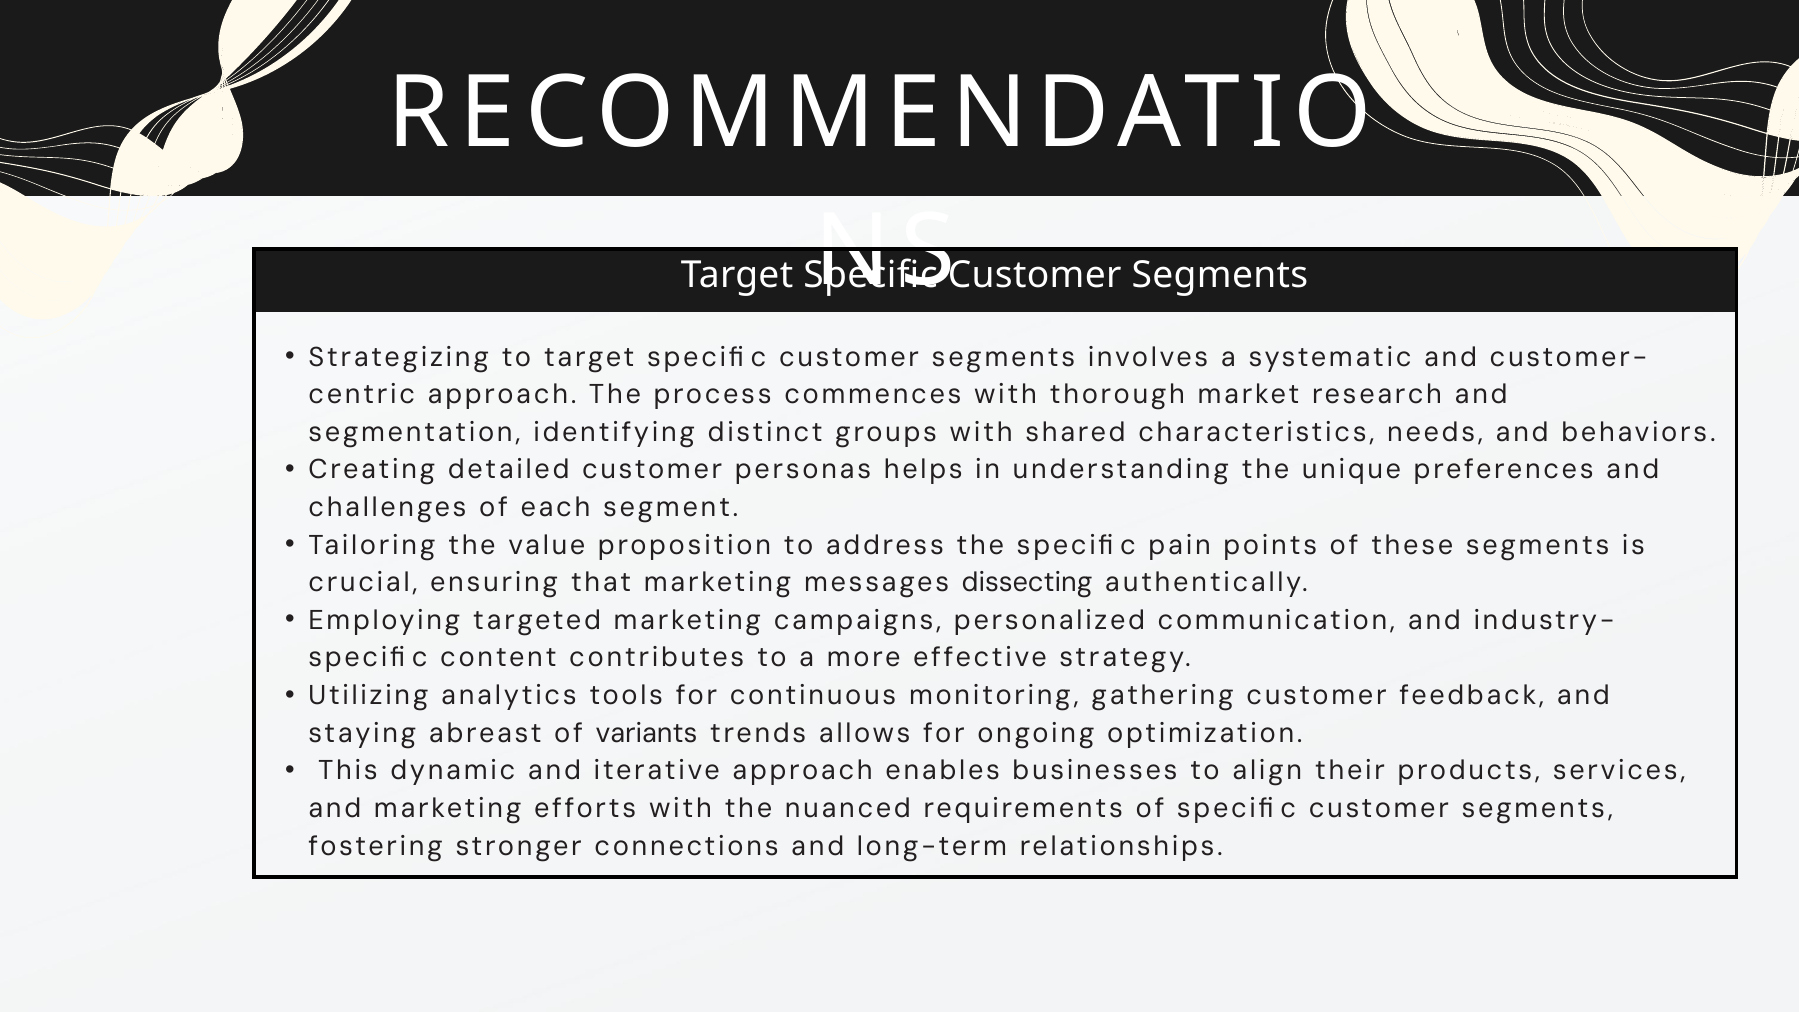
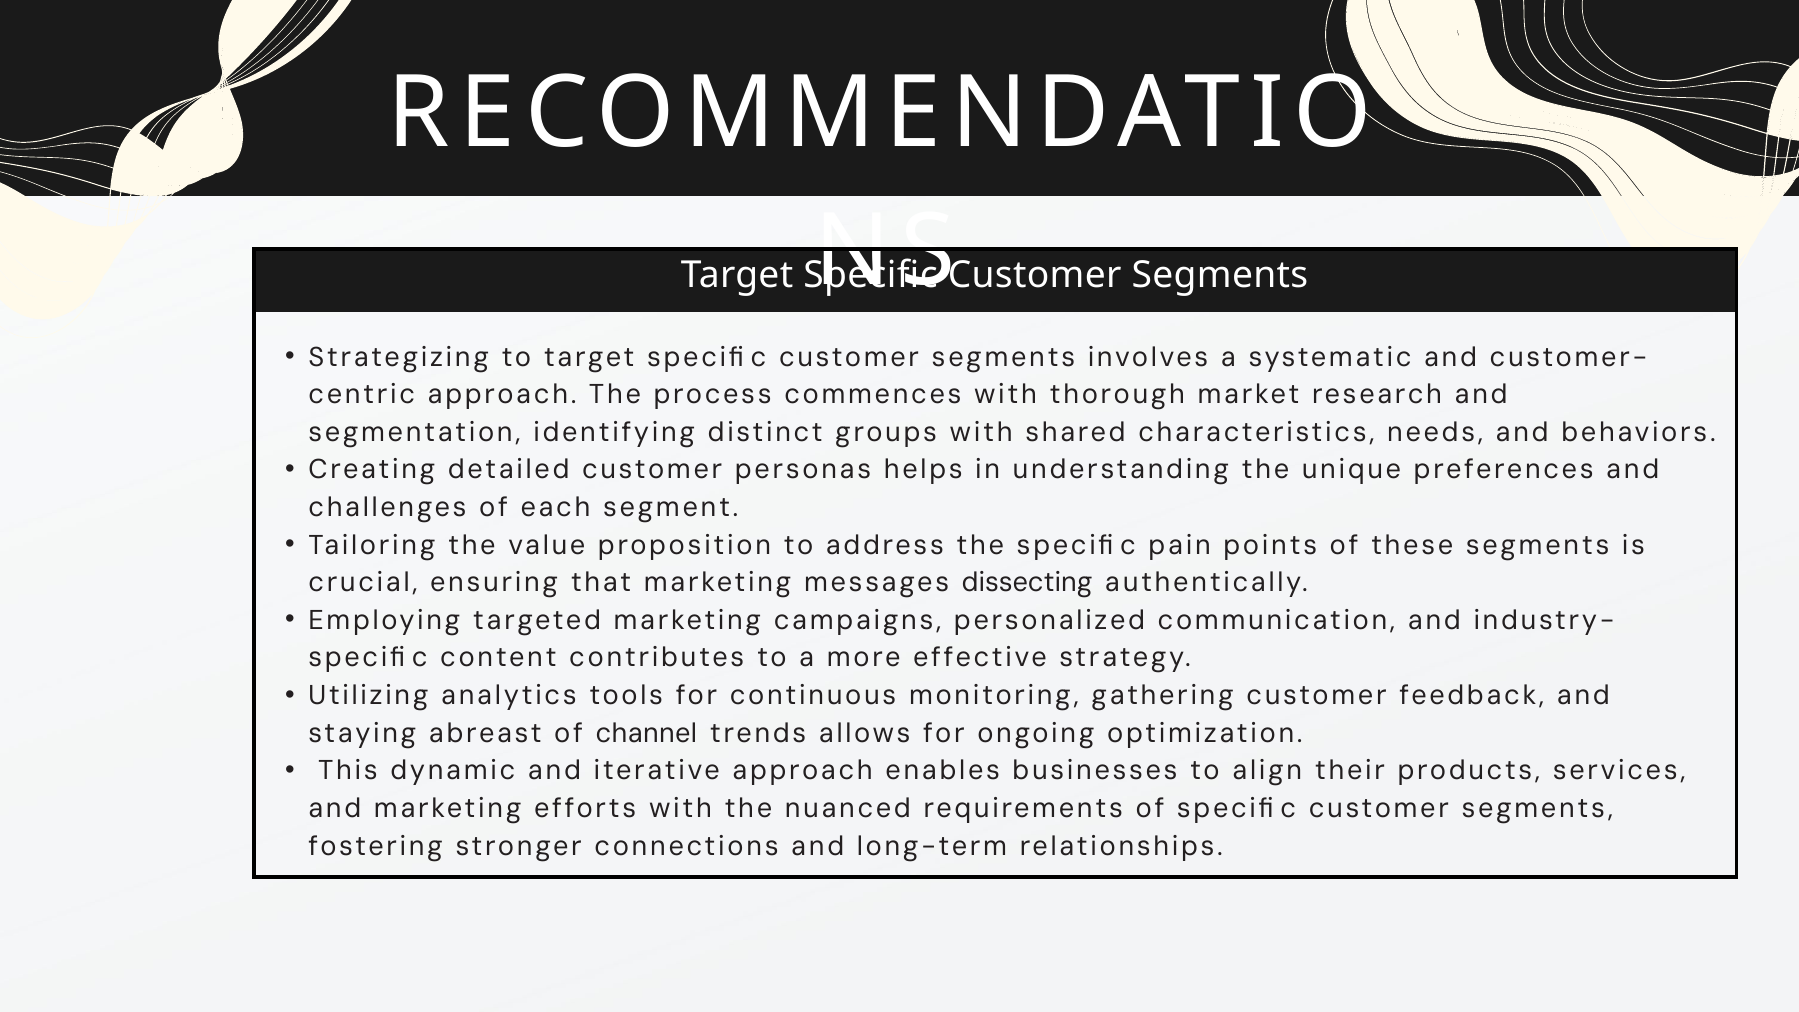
variants: variants -> channel (646, 733)
